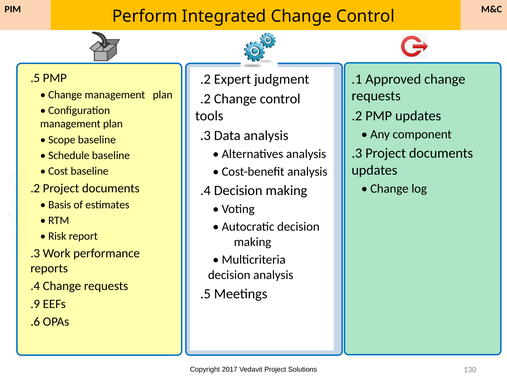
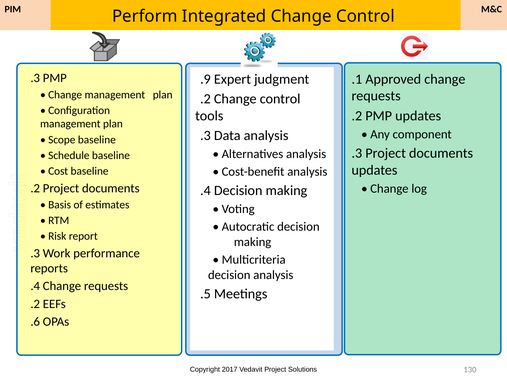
.2: .2 -> .9 (205, 79)
.5: .5 -> .3 (35, 78)
.9: .9 -> .2 (35, 304)
